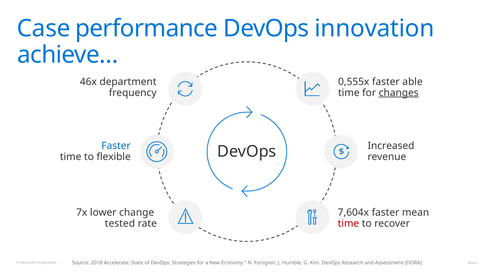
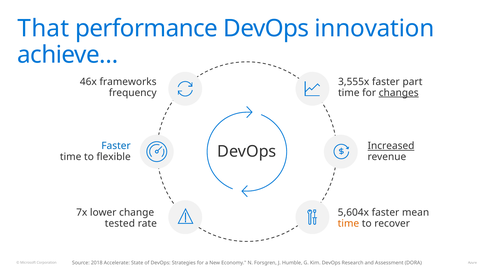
Case: Case -> That (43, 29)
department: department -> frameworks (128, 82)
0,555x: 0,555x -> 3,555x (354, 82)
able: able -> part (412, 82)
Increased underline: none -> present (391, 146)
7,604x: 7,604x -> 5,604x (353, 213)
time colour: red -> orange (348, 223)
